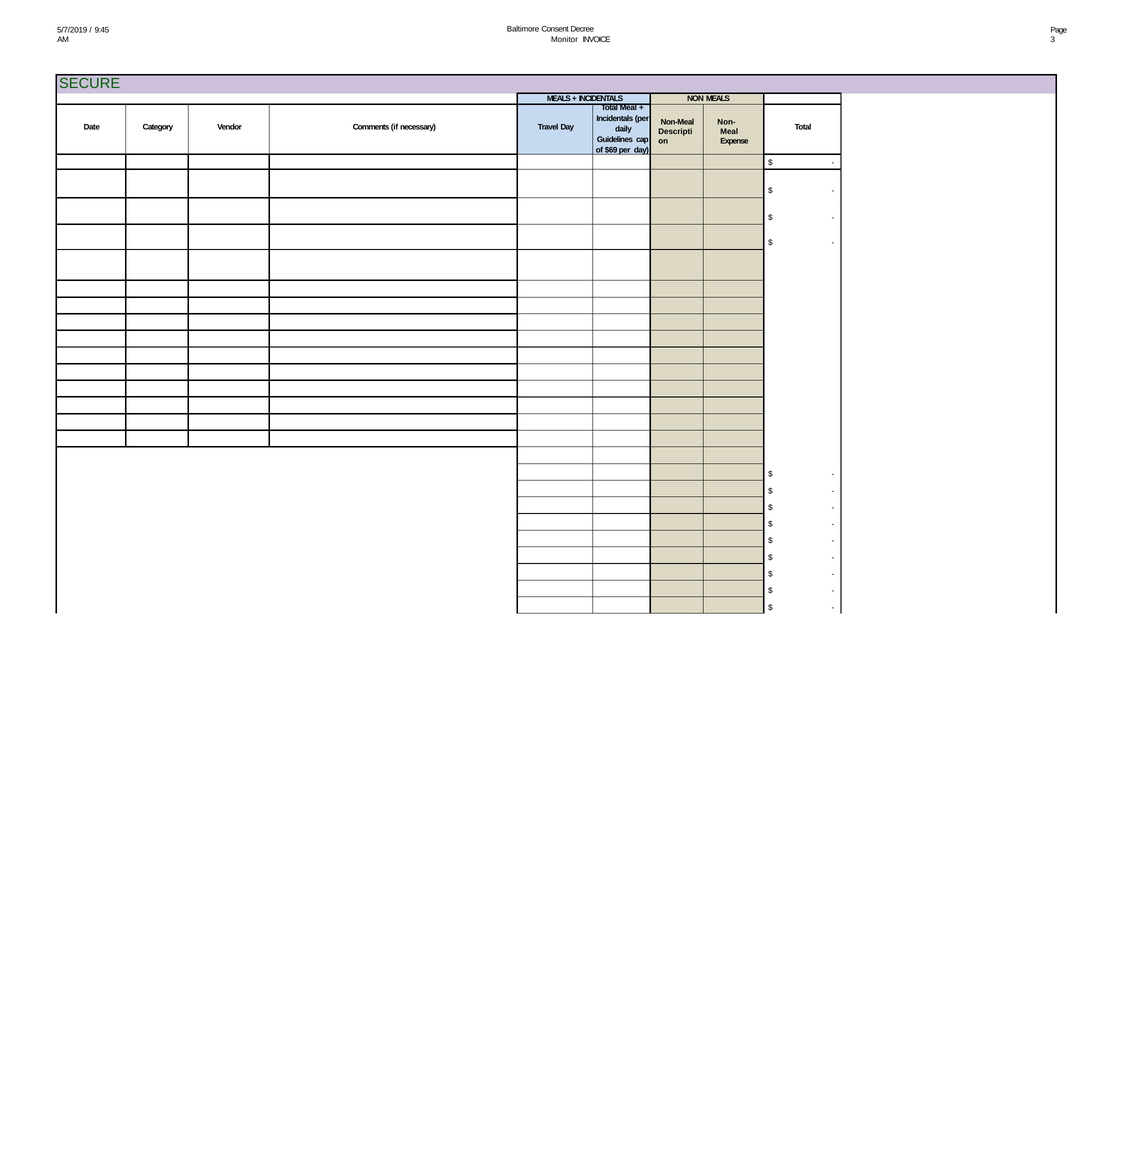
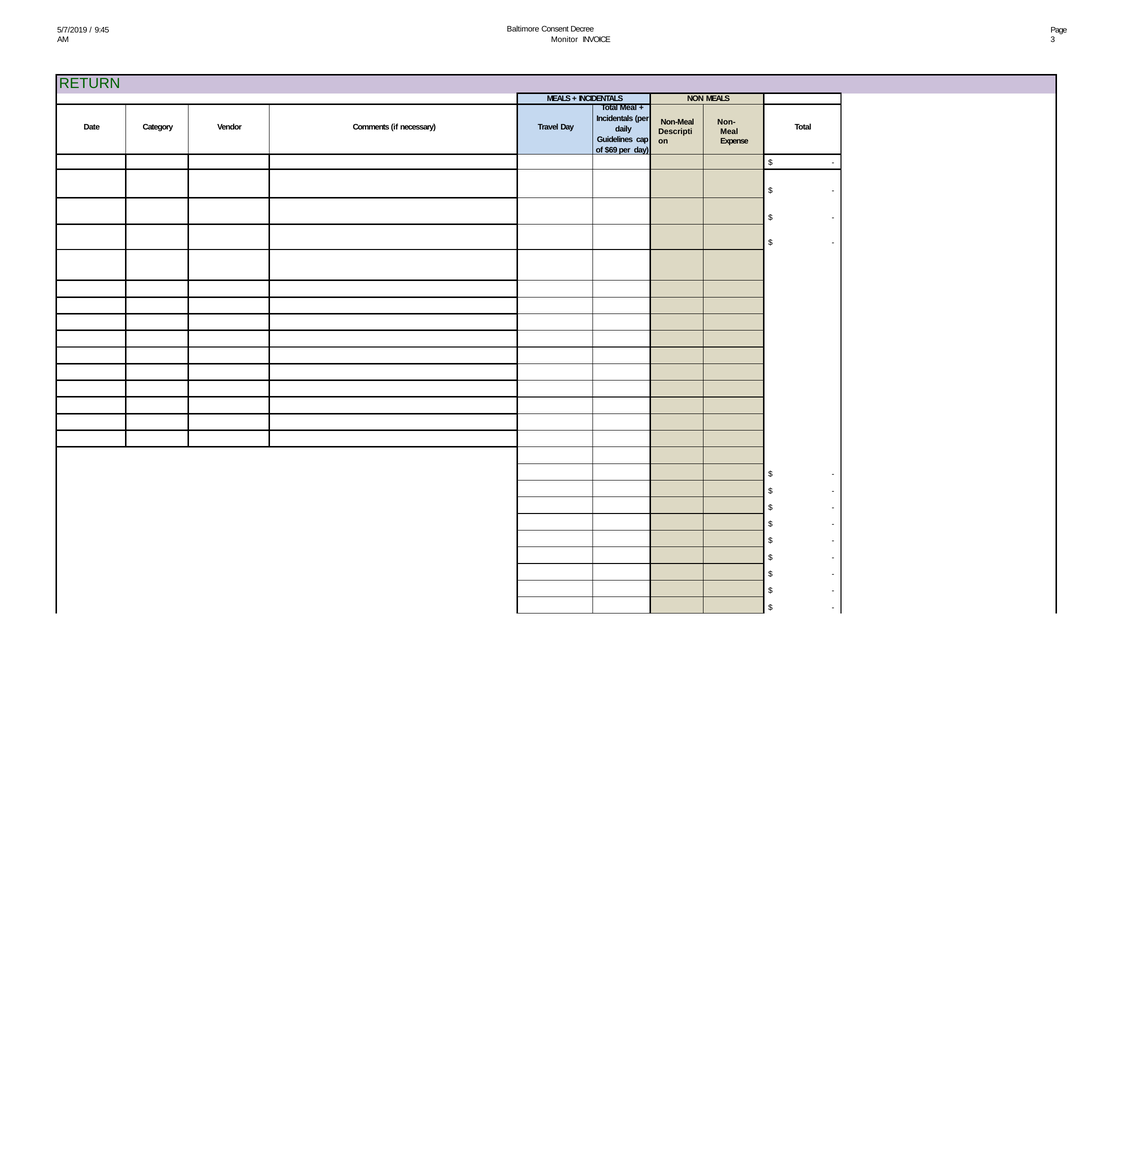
SECURE: SECURE -> RETURN (90, 84)
